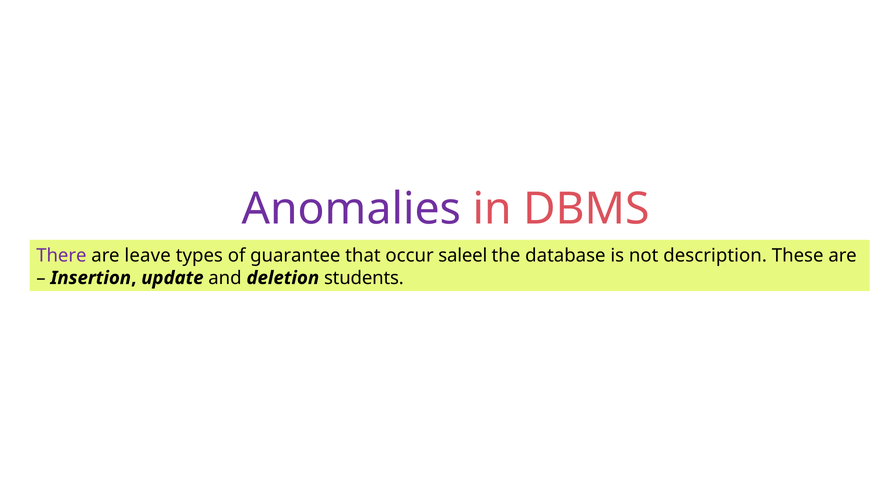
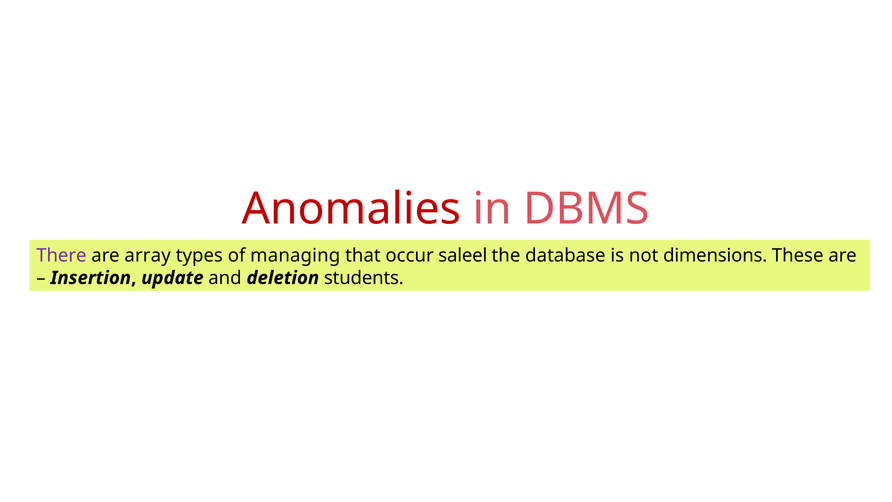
Anomalies colour: purple -> red (352, 209)
leave: leave -> array (148, 255)
guarantee: guarantee -> managing (295, 255)
description: description -> dimensions (715, 255)
